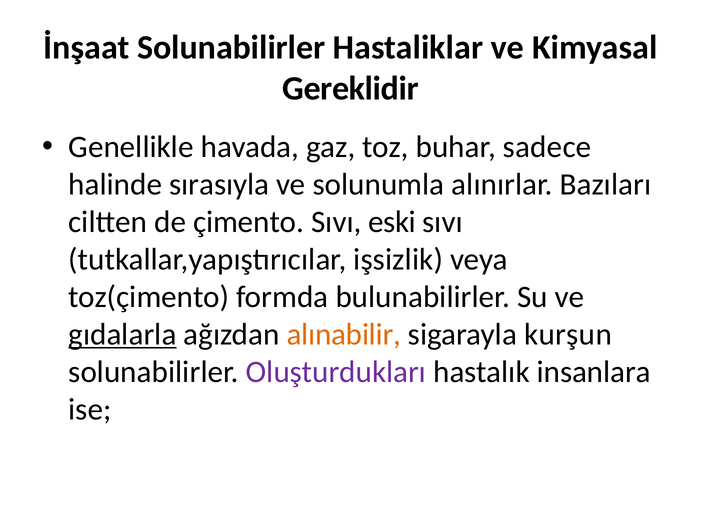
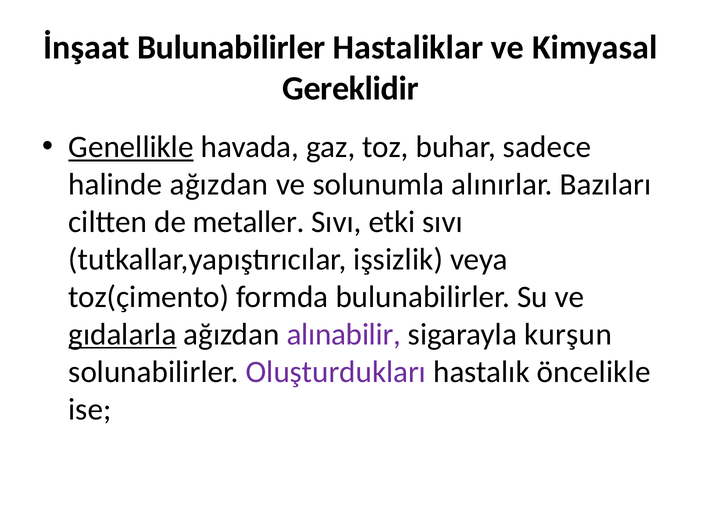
İnşaat Solunabilirler: Solunabilirler -> Bulunabilirler (231, 47)
Genellikle underline: none -> present (131, 147)
halinde sırasıyla: sırasıyla -> ağızdan (219, 185)
çimento: çimento -> metaller (249, 222)
eski: eski -> etki (392, 222)
alınabilir colour: orange -> purple (344, 334)
insanlara: insanlara -> öncelikle (594, 372)
